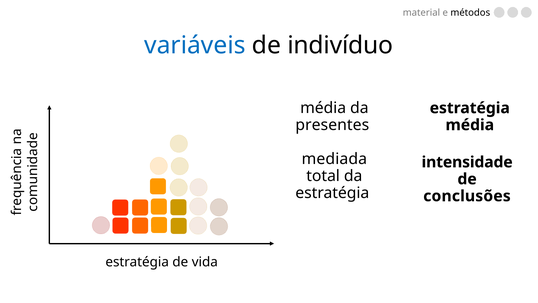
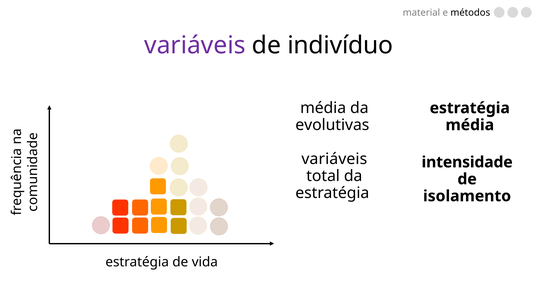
variáveis colour: blue -> purple (195, 45)
presentes: presentes -> evolutivas (332, 125)
mediada: mediada -> variáveis (334, 159)
conclusões: conclusões -> isolamento (467, 196)
